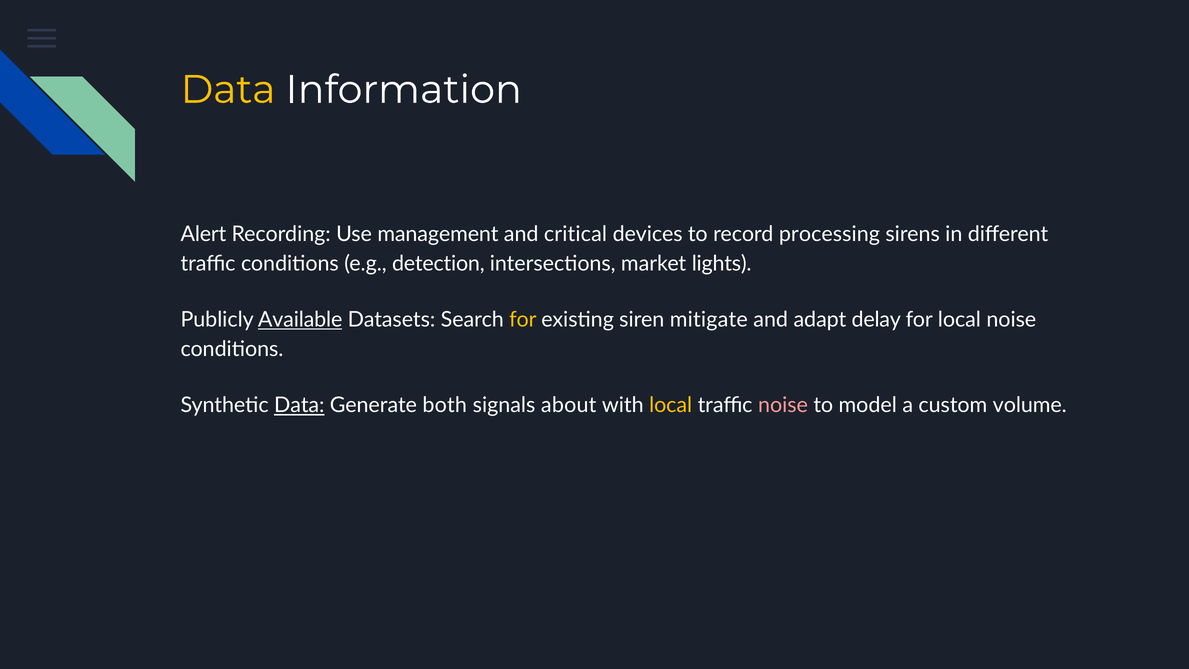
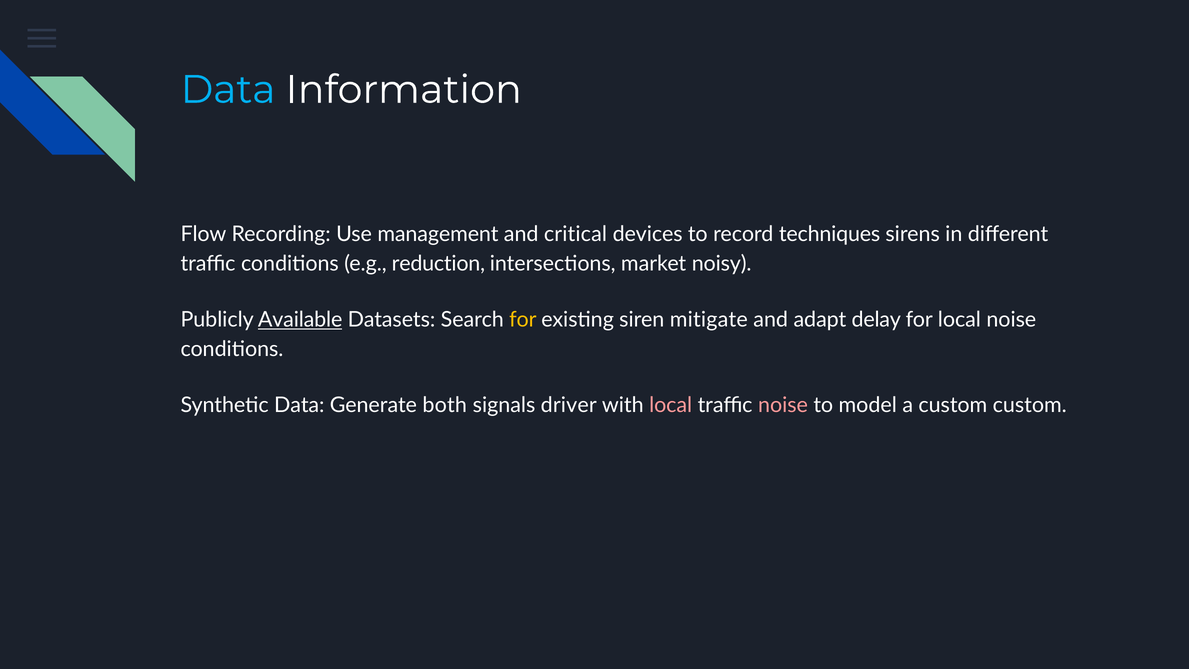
Data colour: yellow -> light blue (228, 90)
Alert: Alert -> Flow (203, 234)
processing: processing -> techniques (830, 234)
detection: detection -> reduction (438, 264)
lights: lights -> noisy (722, 264)
Data underline: present -> none (299, 405)
about: about -> driver (569, 405)
local colour: yellow -> pink (671, 405)
custom volume: volume -> custom (1030, 405)
